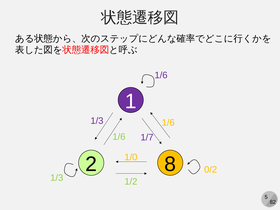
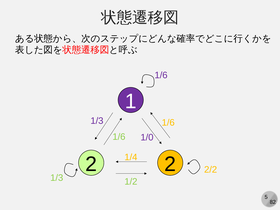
1/7: 1/7 -> 1/0 (147, 137)
1/0: 1/0 -> 1/4 (131, 157)
2 8: 8 -> 2 (170, 164)
0/2: 0/2 -> 2/2 (211, 170)
